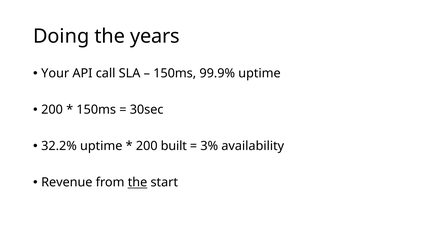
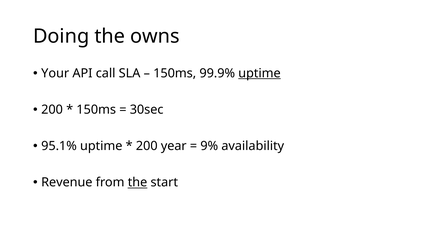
years: years -> owns (155, 36)
uptime underline: none -> present (259, 73)
32.2%: 32.2% -> 95.1% (59, 146)
built: built -> year (174, 146)
3%: 3% -> 9% (209, 146)
